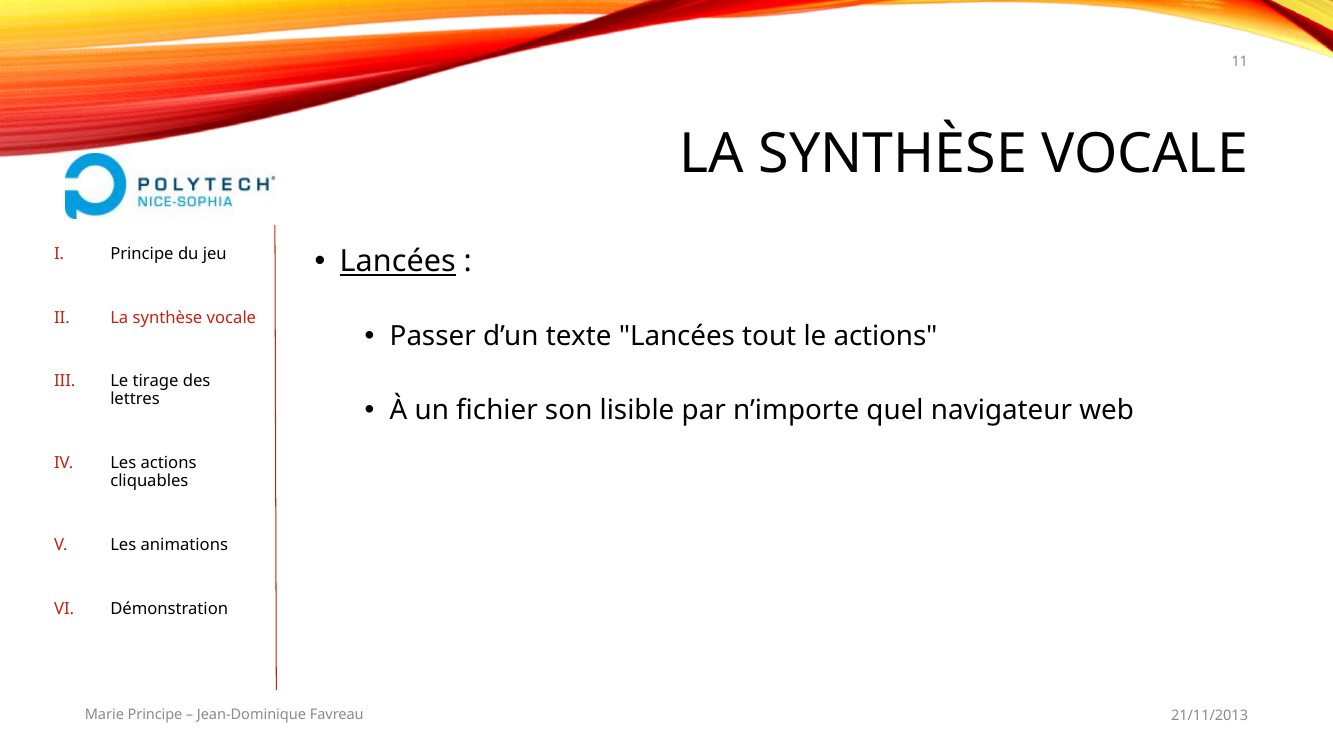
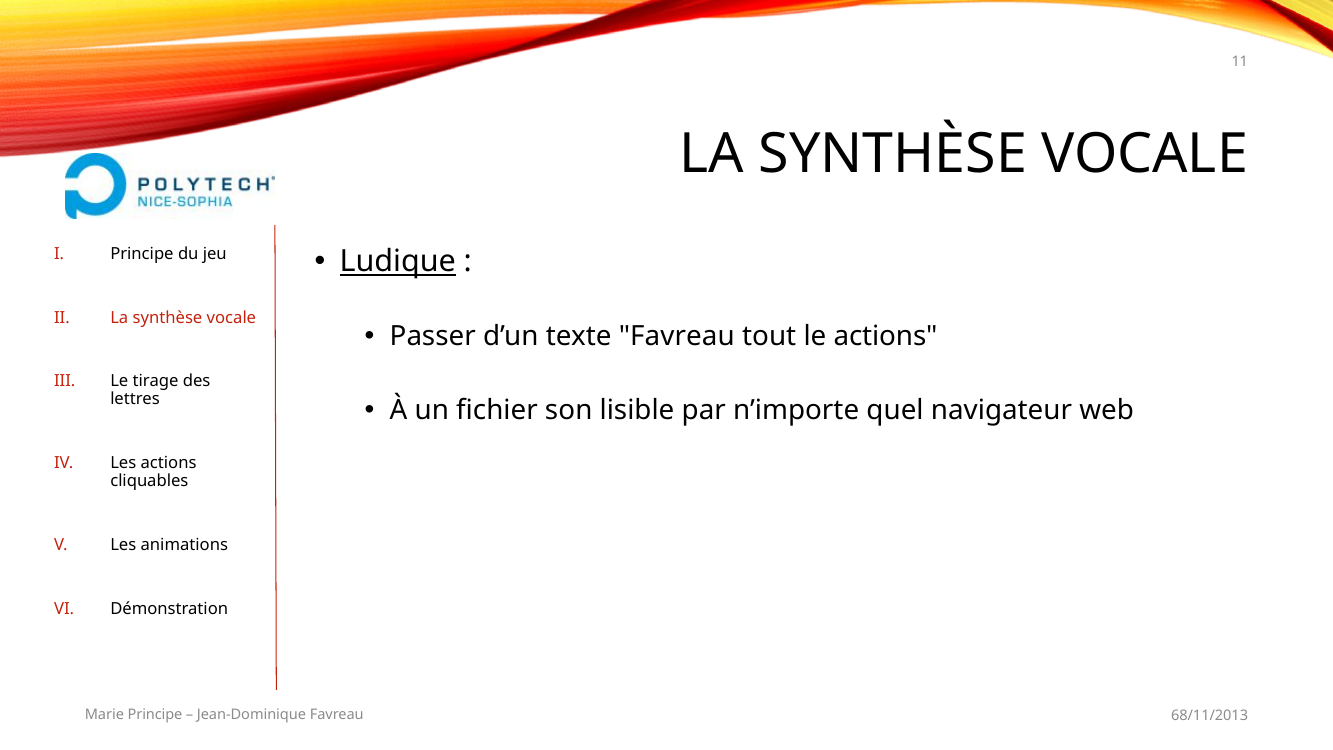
Lancées: Lancées -> Ludique (398, 261)
texte Lancées: Lancées -> Favreau (677, 337)
21/11/2013: 21/11/2013 -> 68/11/2013 (1210, 716)
